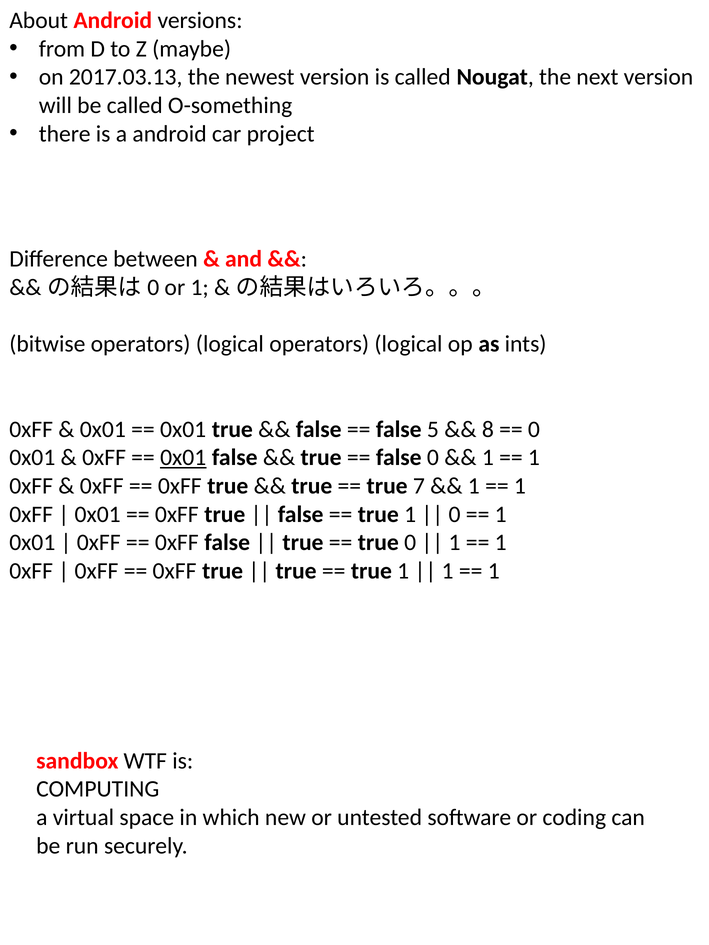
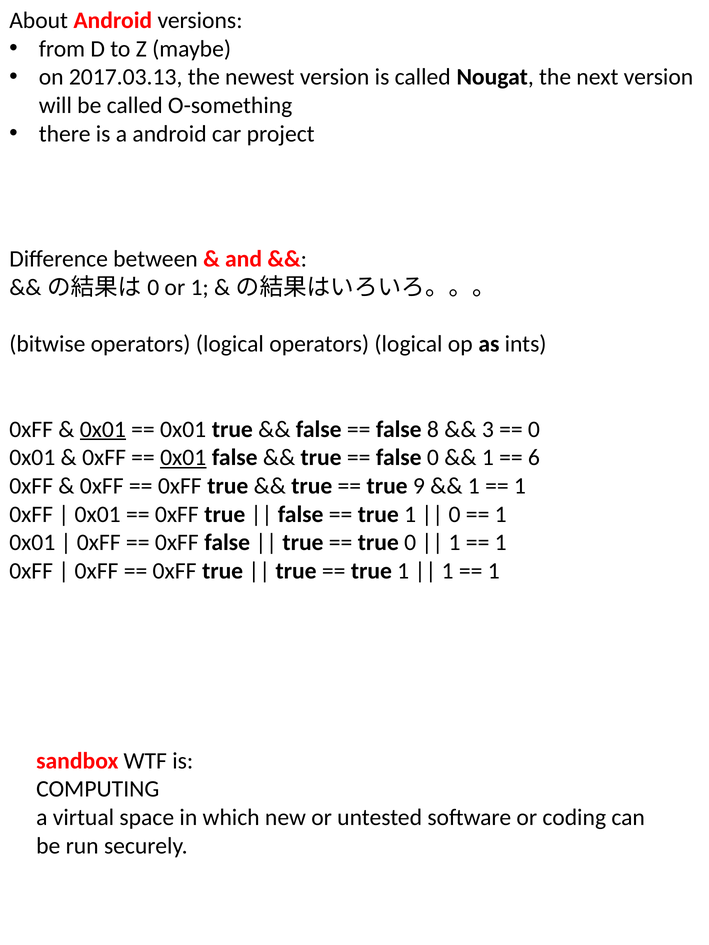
0x01 underline: none -> present (103, 429)
5: 5 -> 8 (433, 429)
8: 8 -> 3 (488, 429)
1: 1 -> 6 (534, 458)
7: 7 -> 9 (419, 486)
